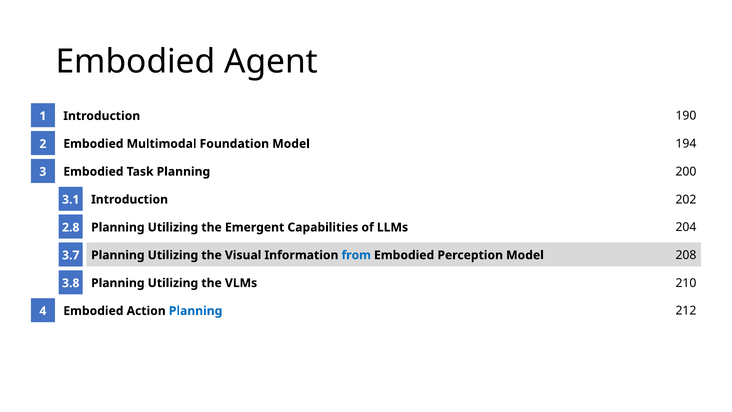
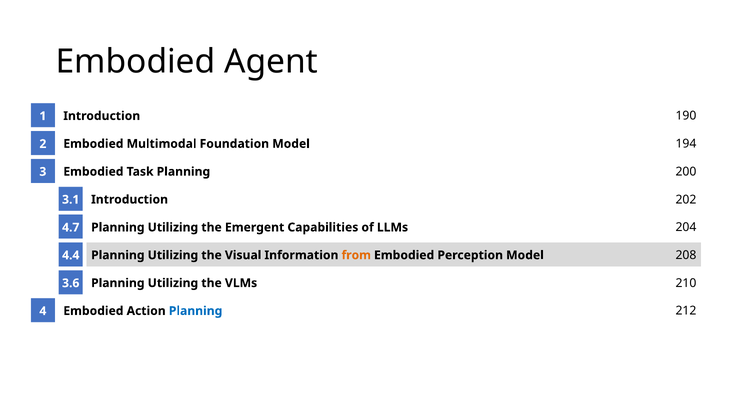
2.8: 2.8 -> 4.7 (71, 227)
from colour: blue -> orange (356, 255)
3.7: 3.7 -> 4.4 (71, 255)
3.8: 3.8 -> 3.6 (71, 283)
